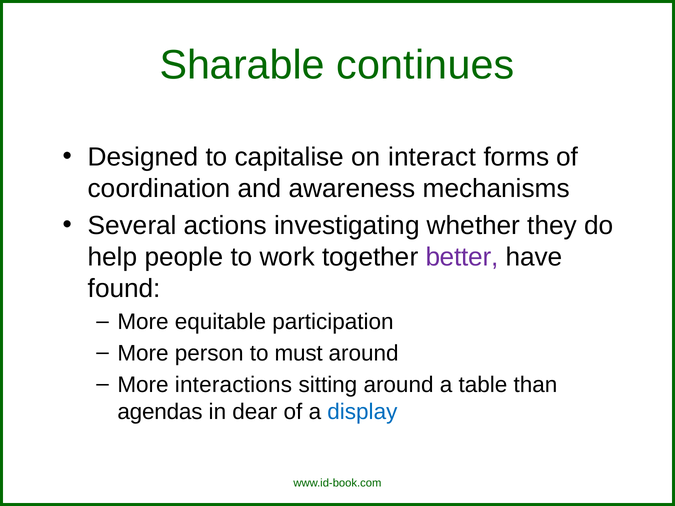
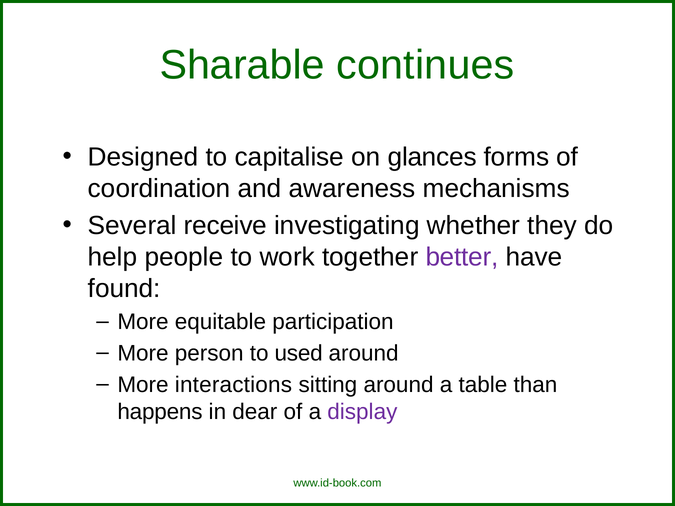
interact: interact -> glances (432, 157)
actions: actions -> receive (225, 225)
must: must -> used (299, 353)
agendas: agendas -> happens (160, 412)
display colour: blue -> purple (362, 412)
